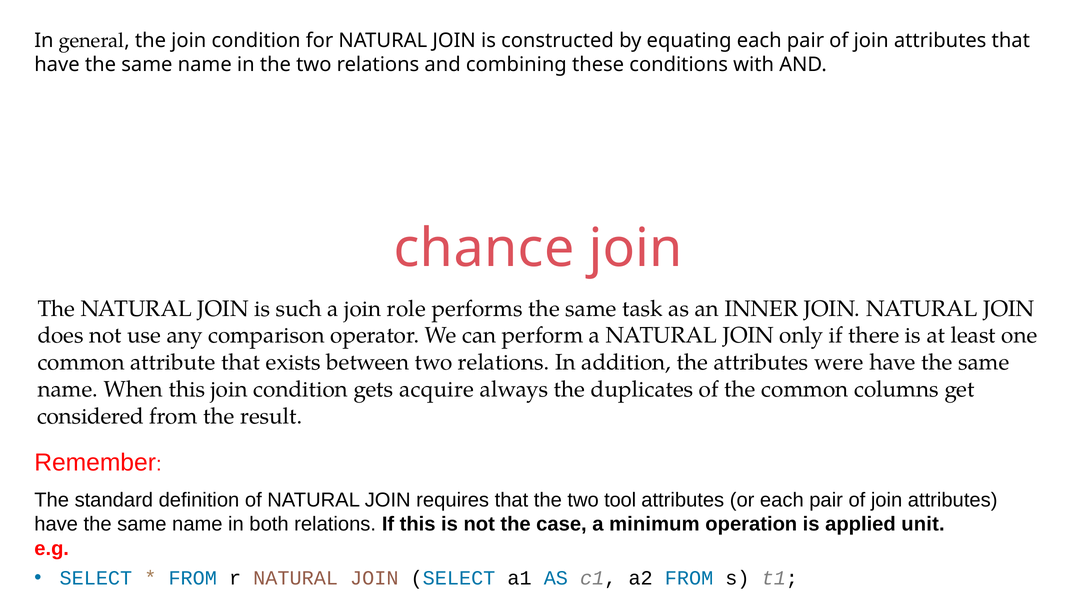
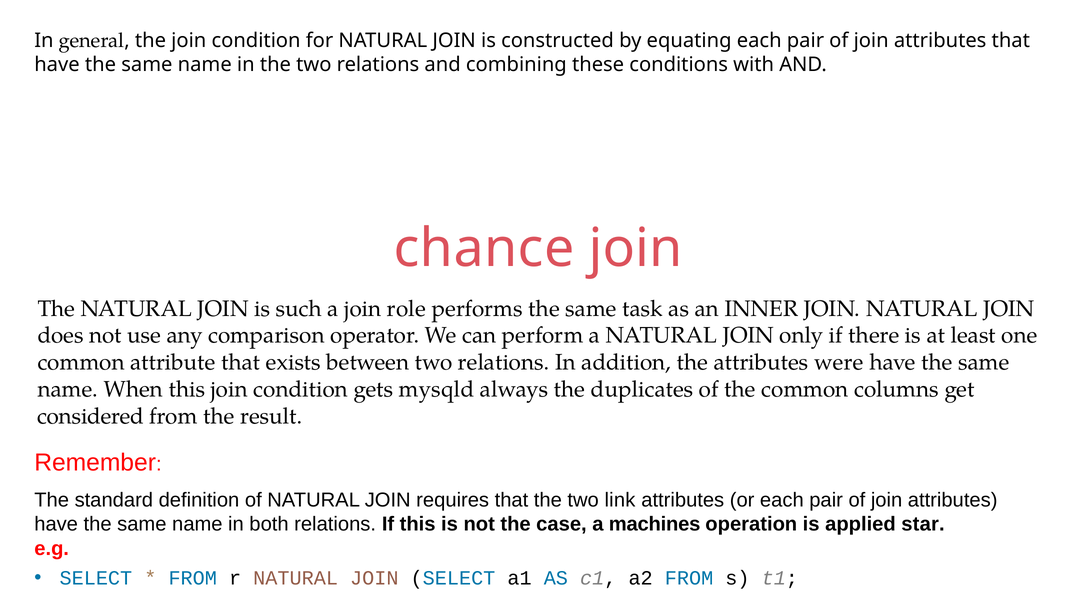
acquire: acquire -> mysqld (437, 390)
tool: tool -> link (620, 500)
minimum: minimum -> machines (655, 524)
unit: unit -> star (923, 524)
